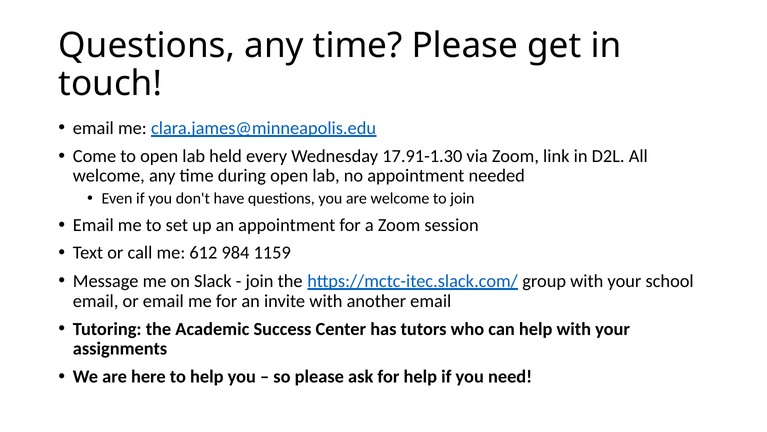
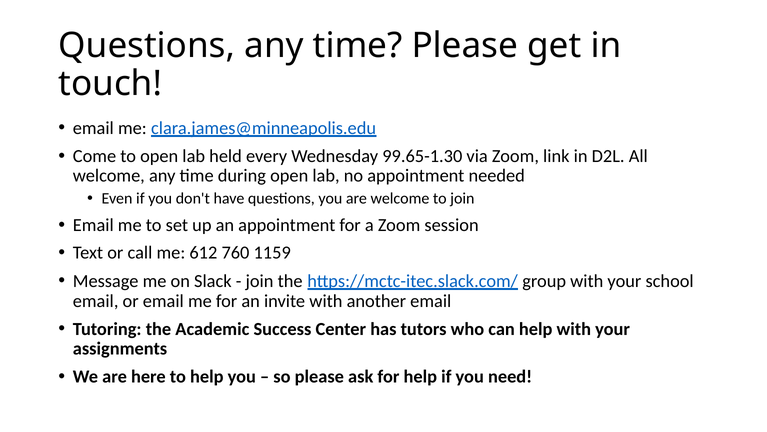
17.91-1.30: 17.91-1.30 -> 99.65-1.30 (422, 156)
984: 984 -> 760 (235, 253)
